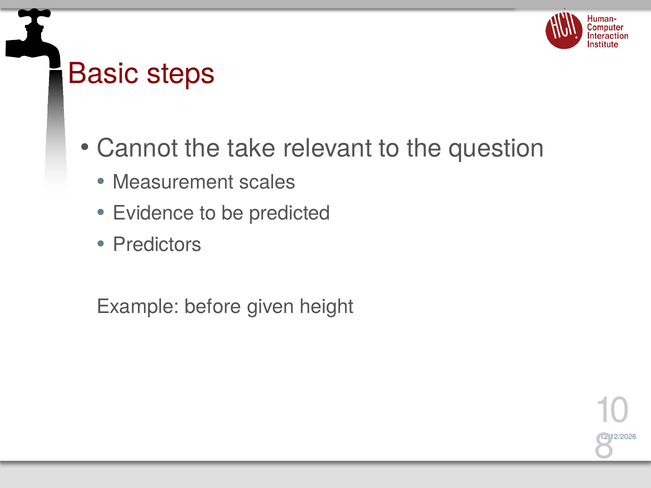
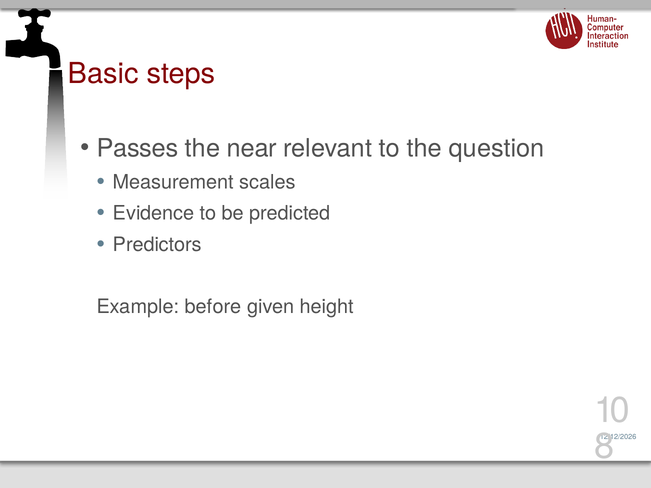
Cannot: Cannot -> Passes (137, 148)
take: take -> near (252, 148)
